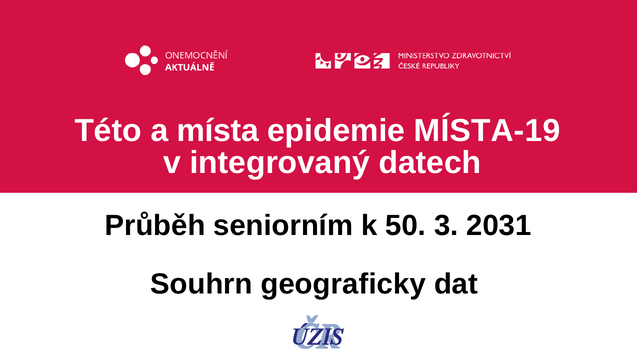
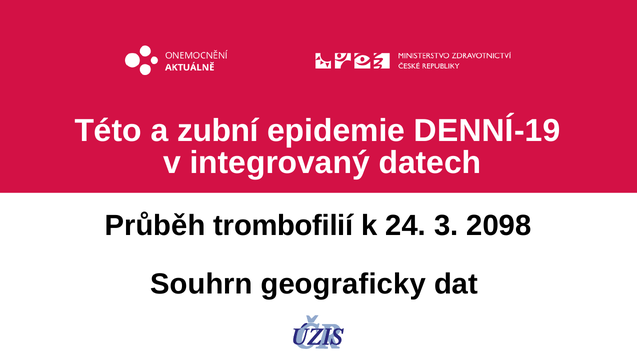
místa: místa -> zubní (218, 131)
MÍSTA-19: MÍSTA-19 -> DENNÍ-19 (487, 131)
seniorním: seniorním -> trombofilií (283, 226)
50: 50 -> 24 (406, 226)
2031: 2031 -> 2098 (499, 226)
